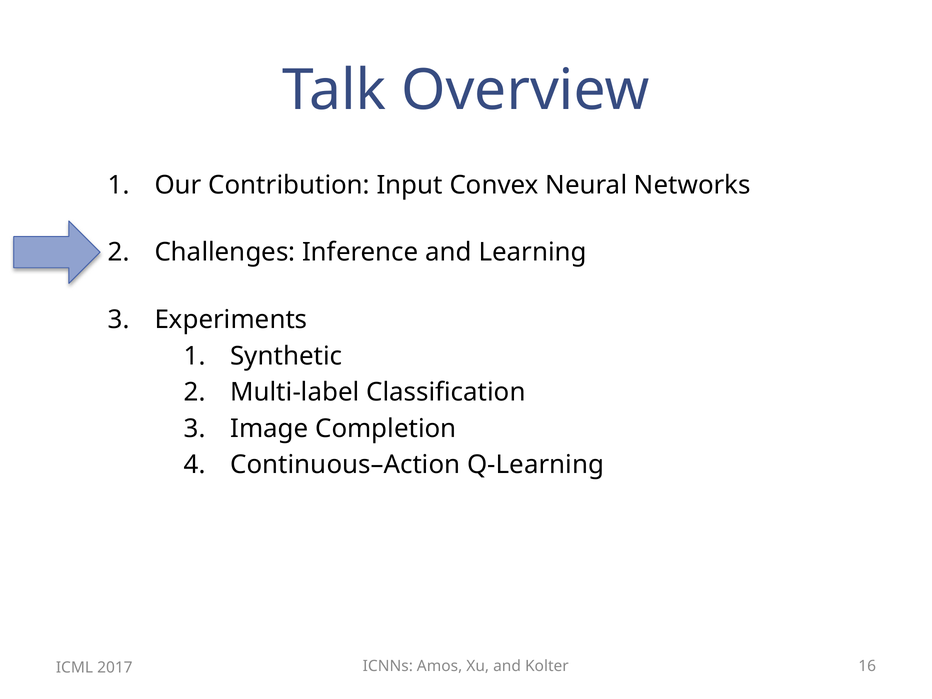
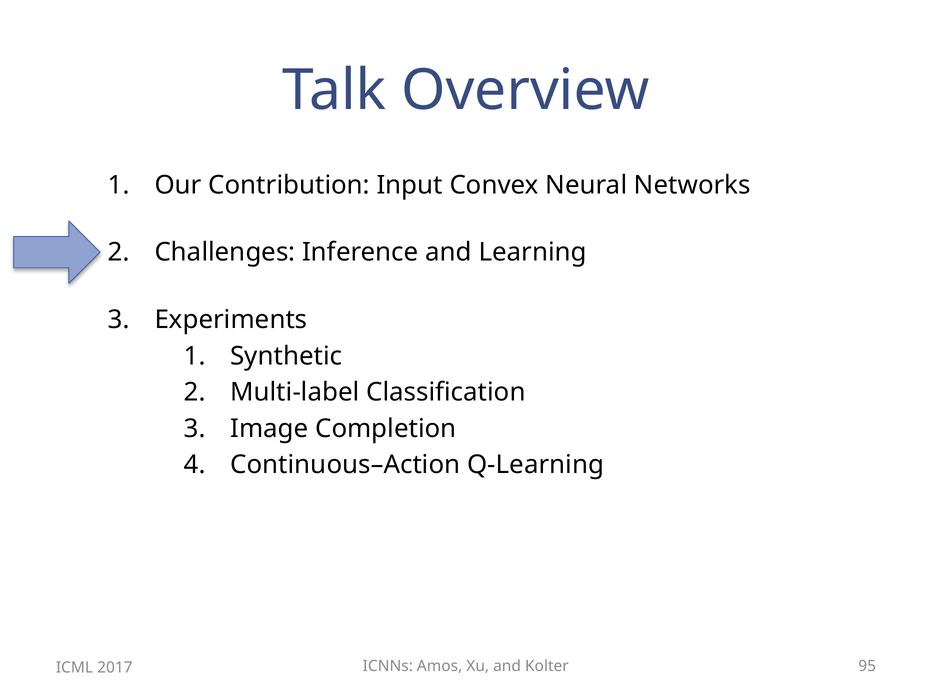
16: 16 -> 95 (867, 666)
